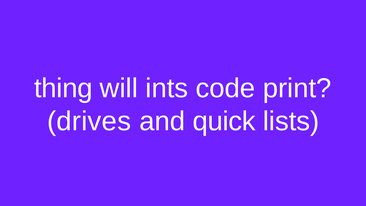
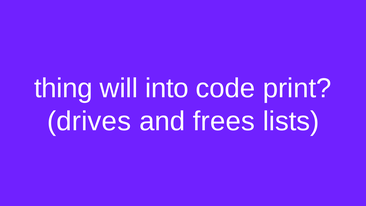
ints: ints -> into (167, 88)
quick: quick -> frees (224, 121)
